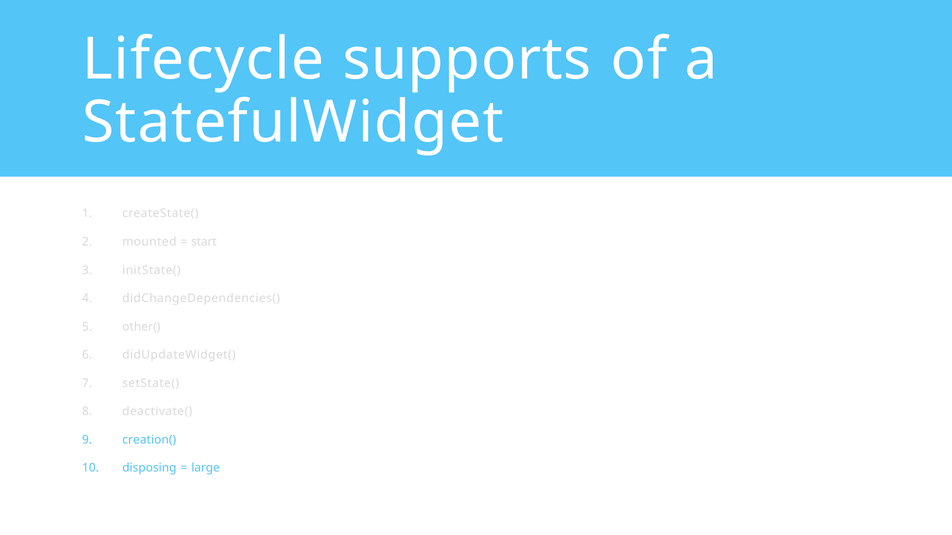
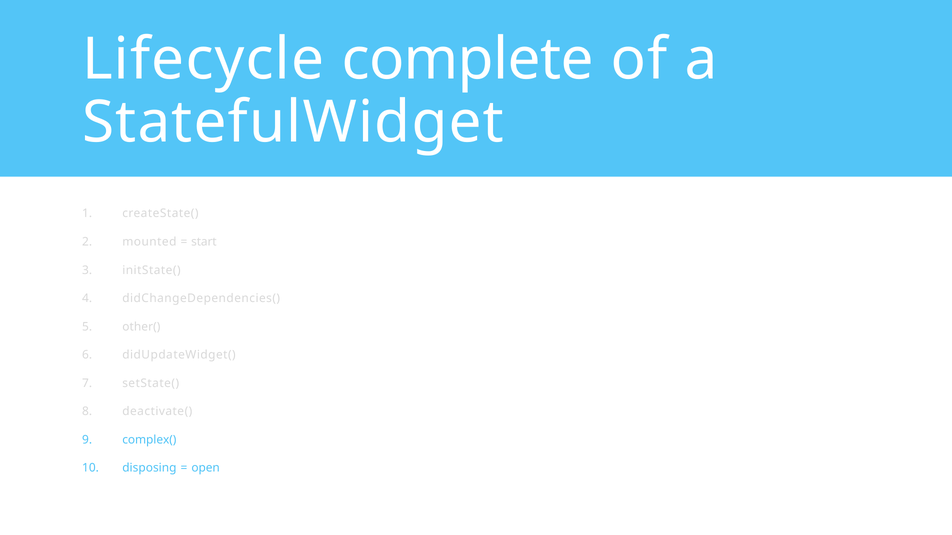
supports: supports -> complete (468, 60)
creation(: creation( -> complex( (149, 440)
large: large -> open (206, 468)
